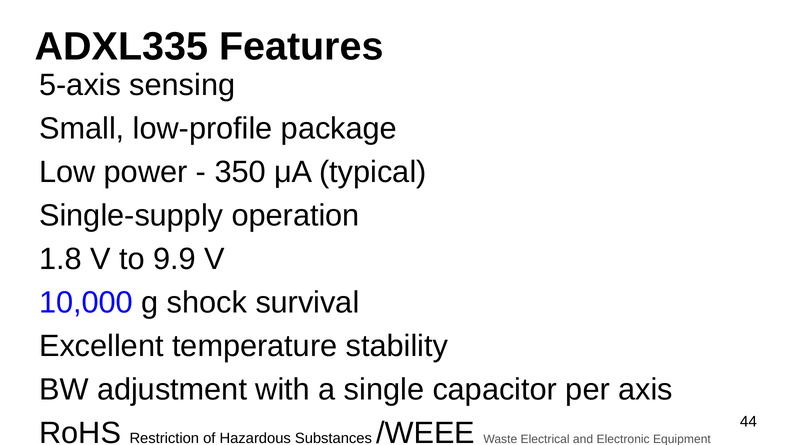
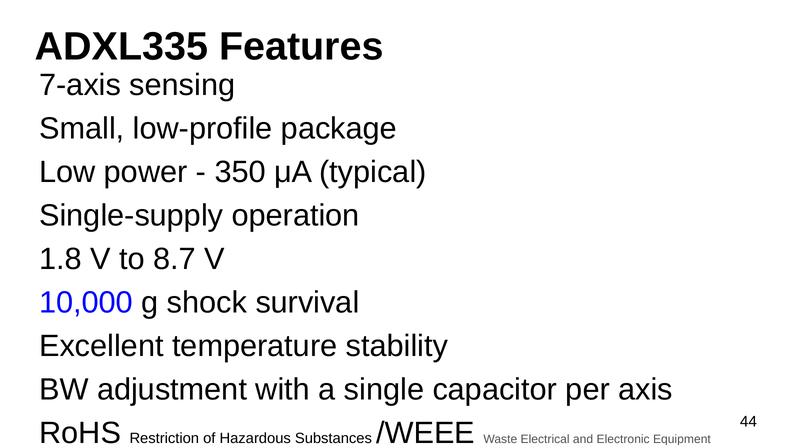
5-axis: 5-axis -> 7-axis (80, 85)
9.9: 9.9 -> 8.7 (175, 259)
